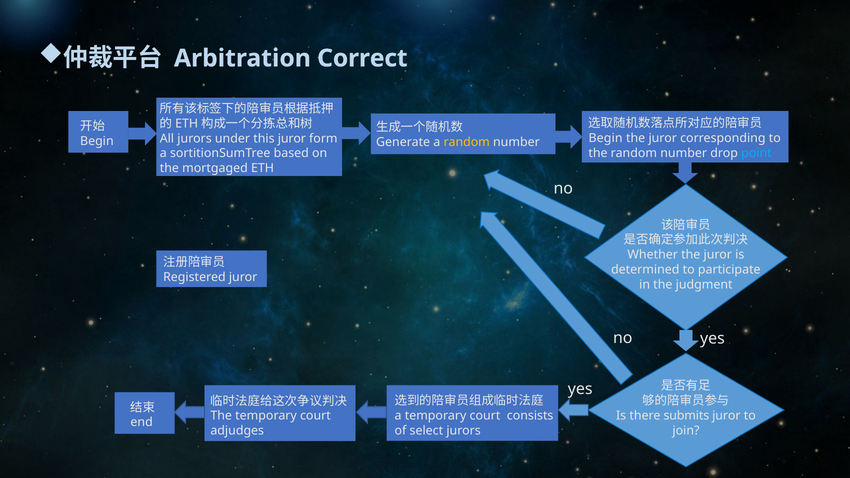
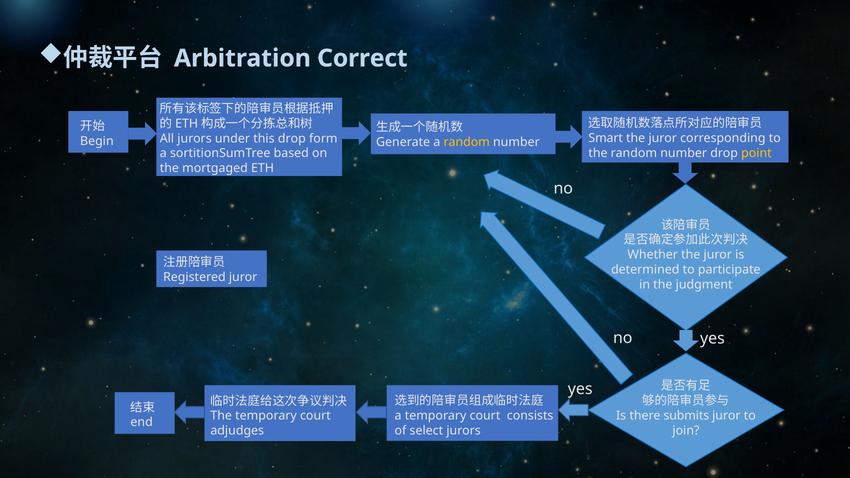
Begin: Begin -> Smart (606, 138)
this juror: juror -> drop (292, 138)
point colour: light blue -> yellow (756, 153)
